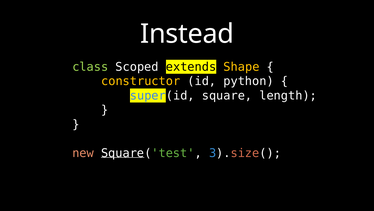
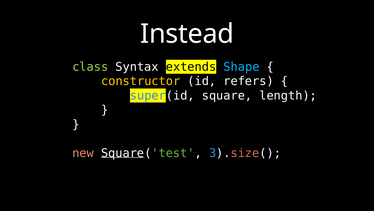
Scoped: Scoped -> Syntax (137, 67)
Shape colour: yellow -> light blue (241, 67)
python: python -> refers (249, 81)
